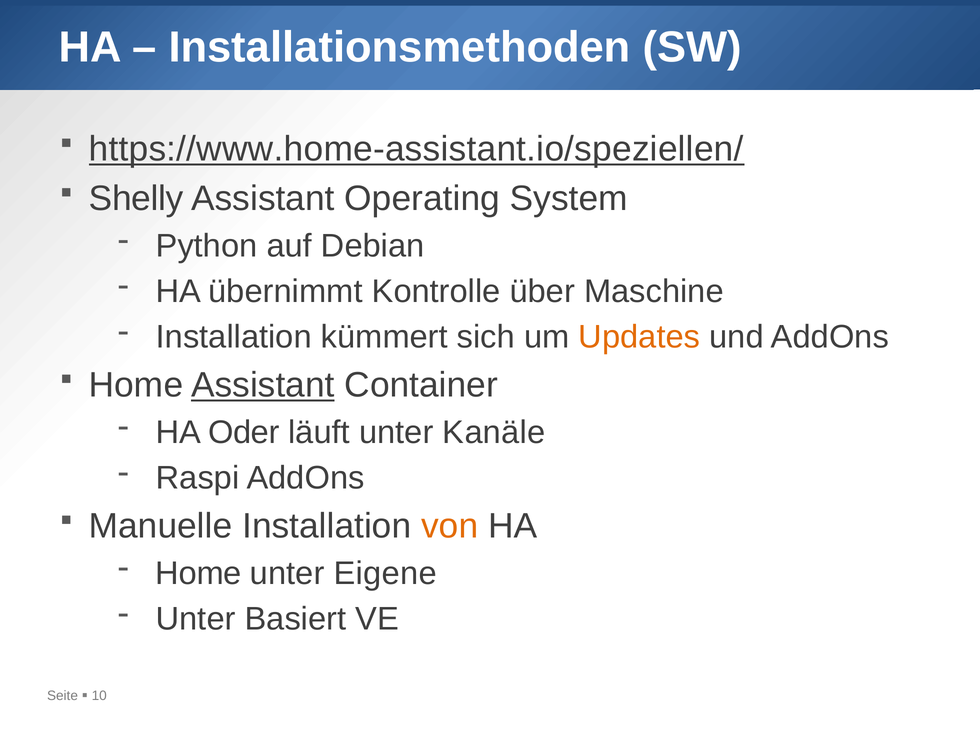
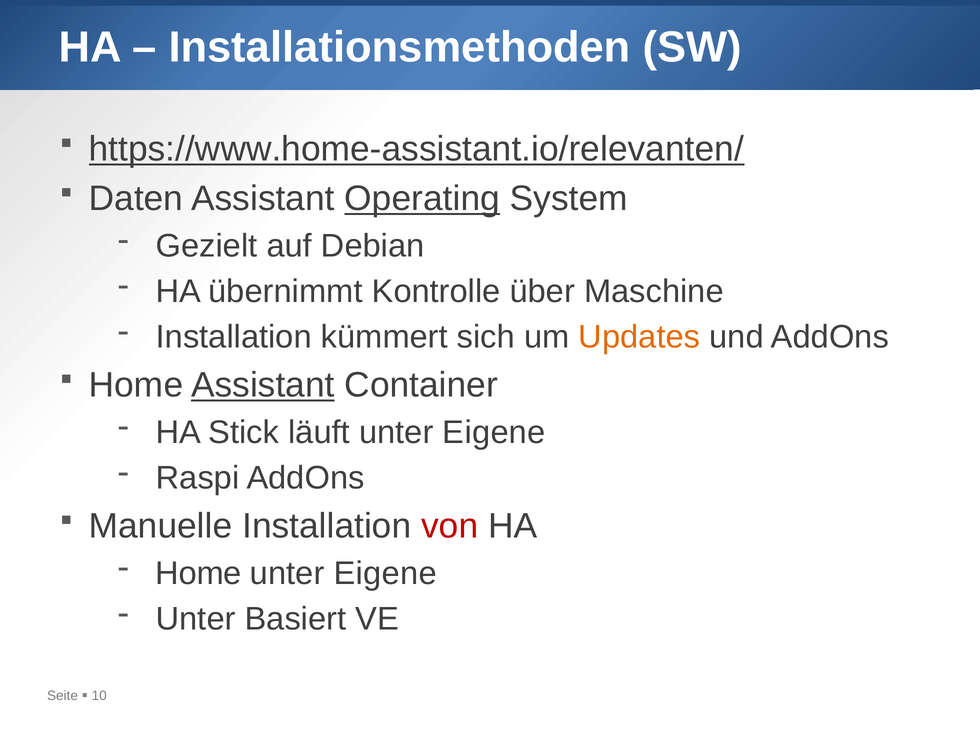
https://www.home-assistant.io/speziellen/: https://www.home-assistant.io/speziellen/ -> https://www.home-assistant.io/relevanten/ (416, 149)
Shelly: Shelly -> Daten (136, 199)
Operating underline: none -> present (422, 199)
Python: Python -> Gezielt (207, 246)
Oder: Oder -> Stick (244, 432)
läuft unter Kanäle: Kanäle -> Eigene (494, 432)
von colour: orange -> red (450, 526)
